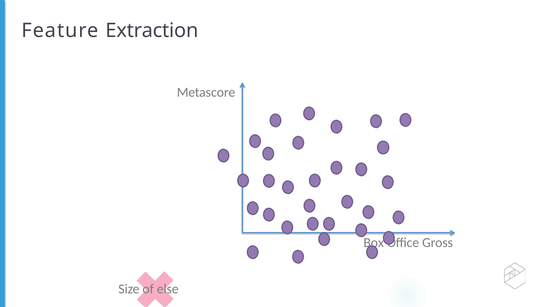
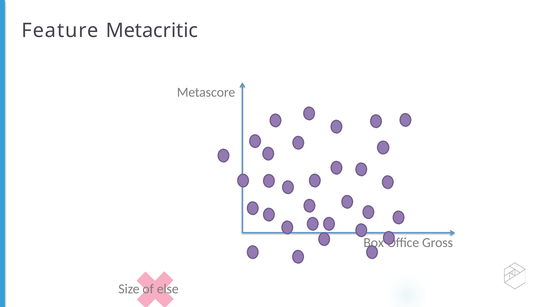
Extraction: Extraction -> Metacritic (152, 31)
